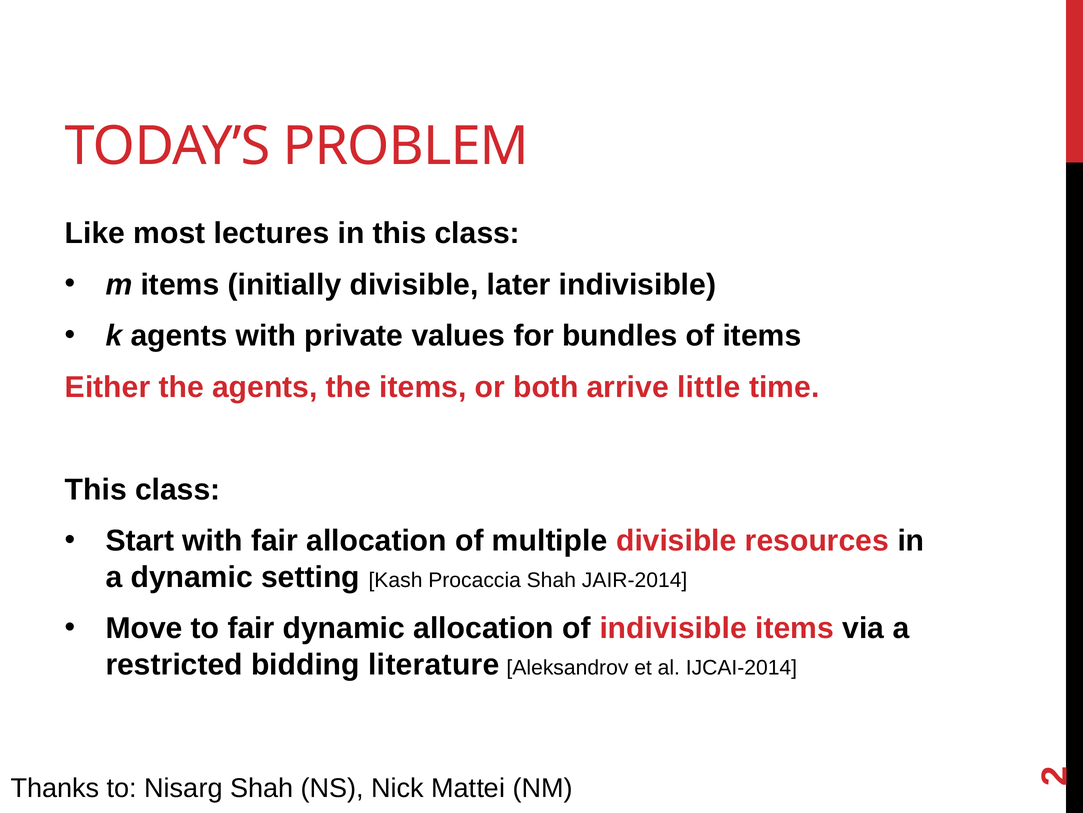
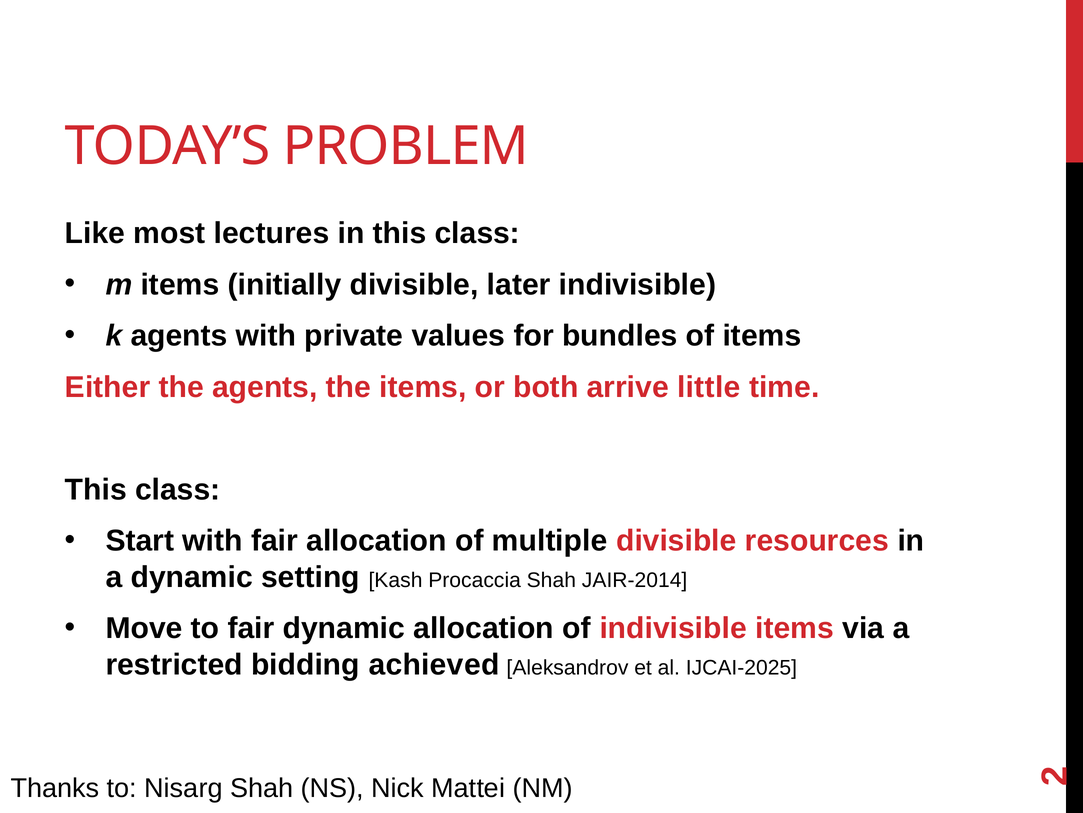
literature: literature -> achieved (434, 664)
IJCAI-2014: IJCAI-2014 -> IJCAI-2025 (741, 667)
